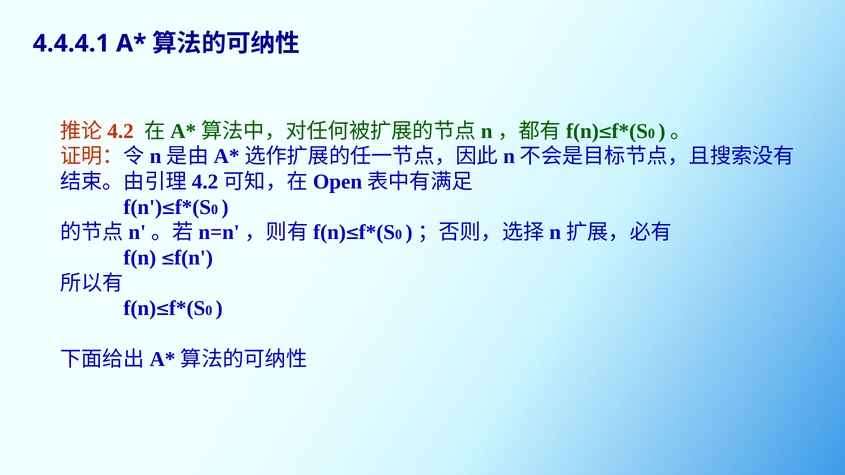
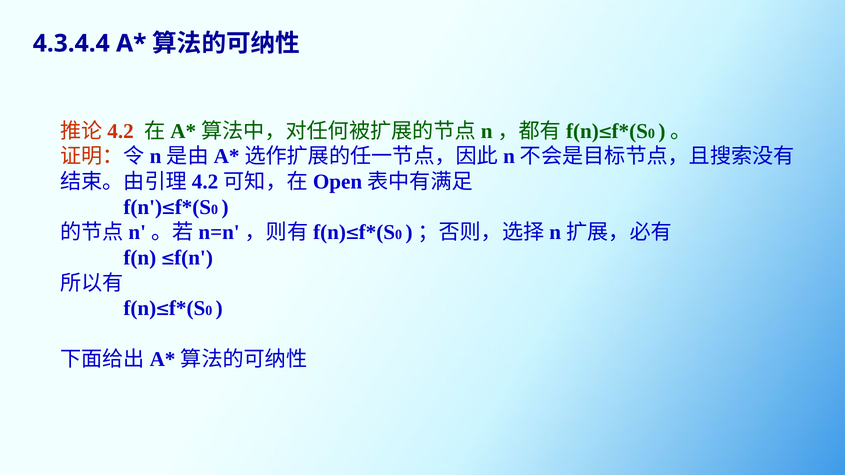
4.4.4.1: 4.4.4.1 -> 4.3.4.4 (71, 43)
